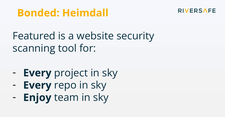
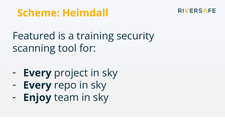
Bonded: Bonded -> Scheme (38, 13)
website: website -> training (95, 36)
